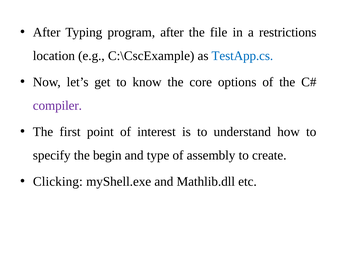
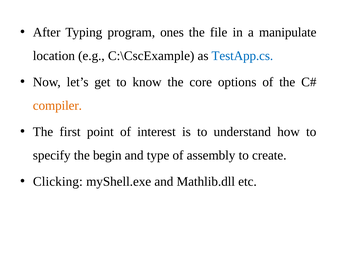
program after: after -> ones (172, 32)
restrictions: restrictions -> manipulate (288, 32)
compiler colour: purple -> orange (57, 106)
